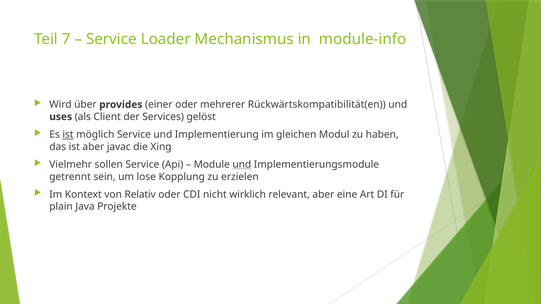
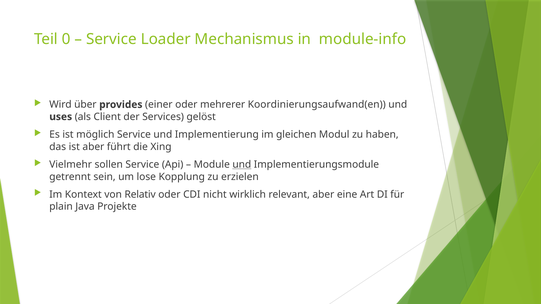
7: 7 -> 0 (66, 39)
Rückwärtskompatibilität(en: Rückwärtskompatibilität(en -> Koordinierungsaufwand(en (317, 105)
ist underline: present -> none (68, 135)
javac: javac -> führt (119, 147)
